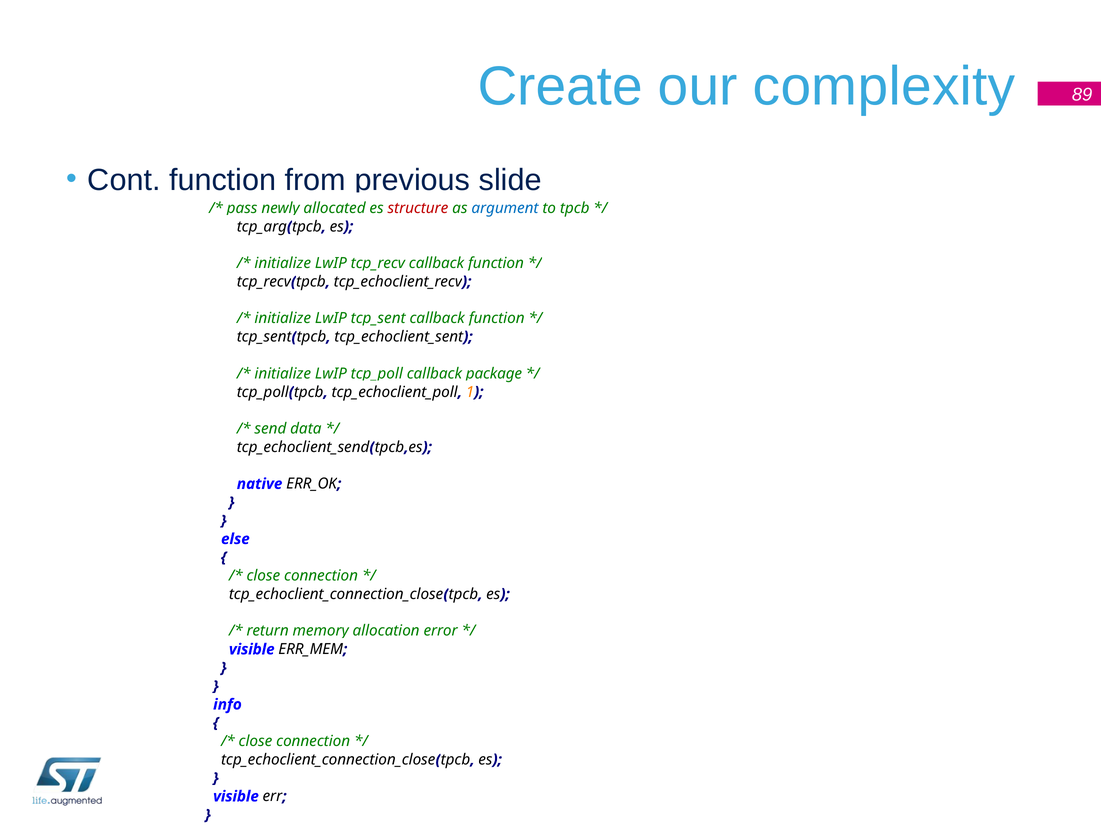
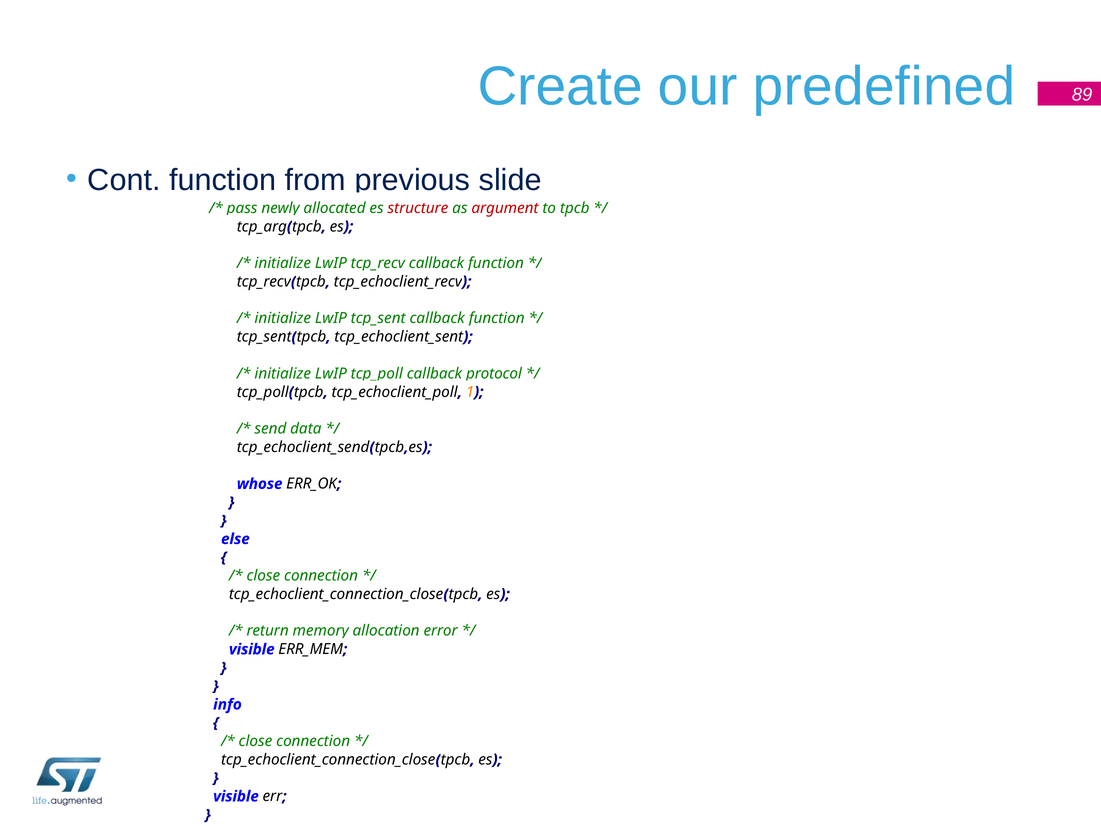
complexity: complexity -> predefined (884, 87)
argument colour: blue -> red (505, 208)
package: package -> protocol (494, 373)
native: native -> whose (260, 484)
